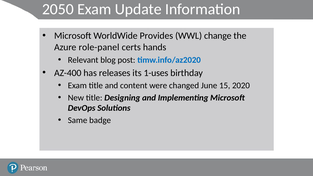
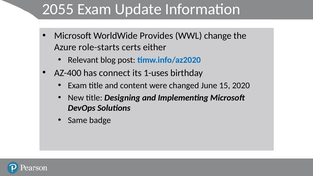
2050: 2050 -> 2055 (58, 9)
role-panel: role-panel -> role-starts (99, 47)
hands: hands -> either (155, 47)
releases: releases -> connect (115, 73)
